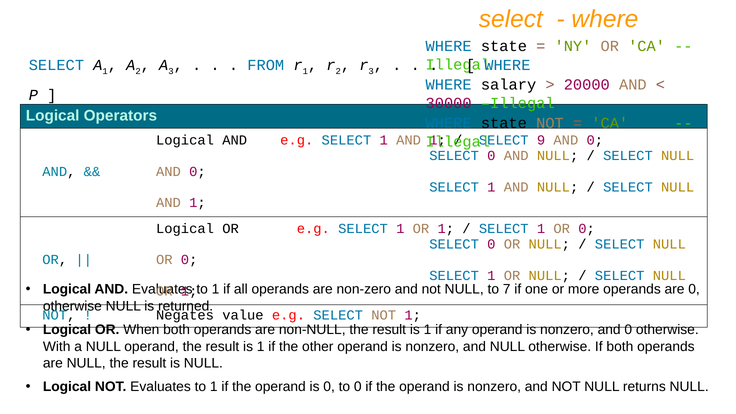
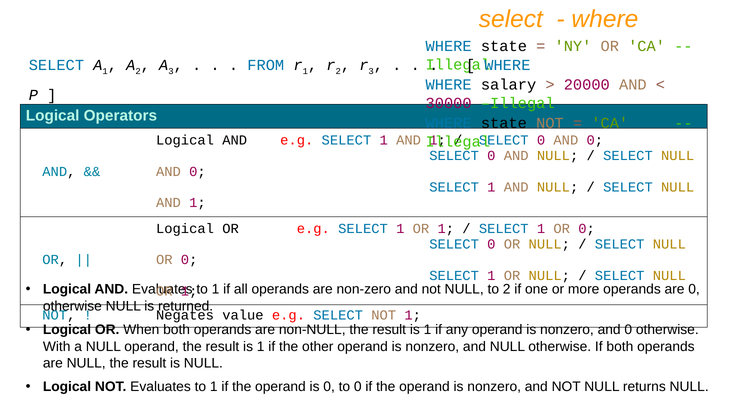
9: 9 -> 0 (541, 140)
to 7: 7 -> 2 (507, 289)
